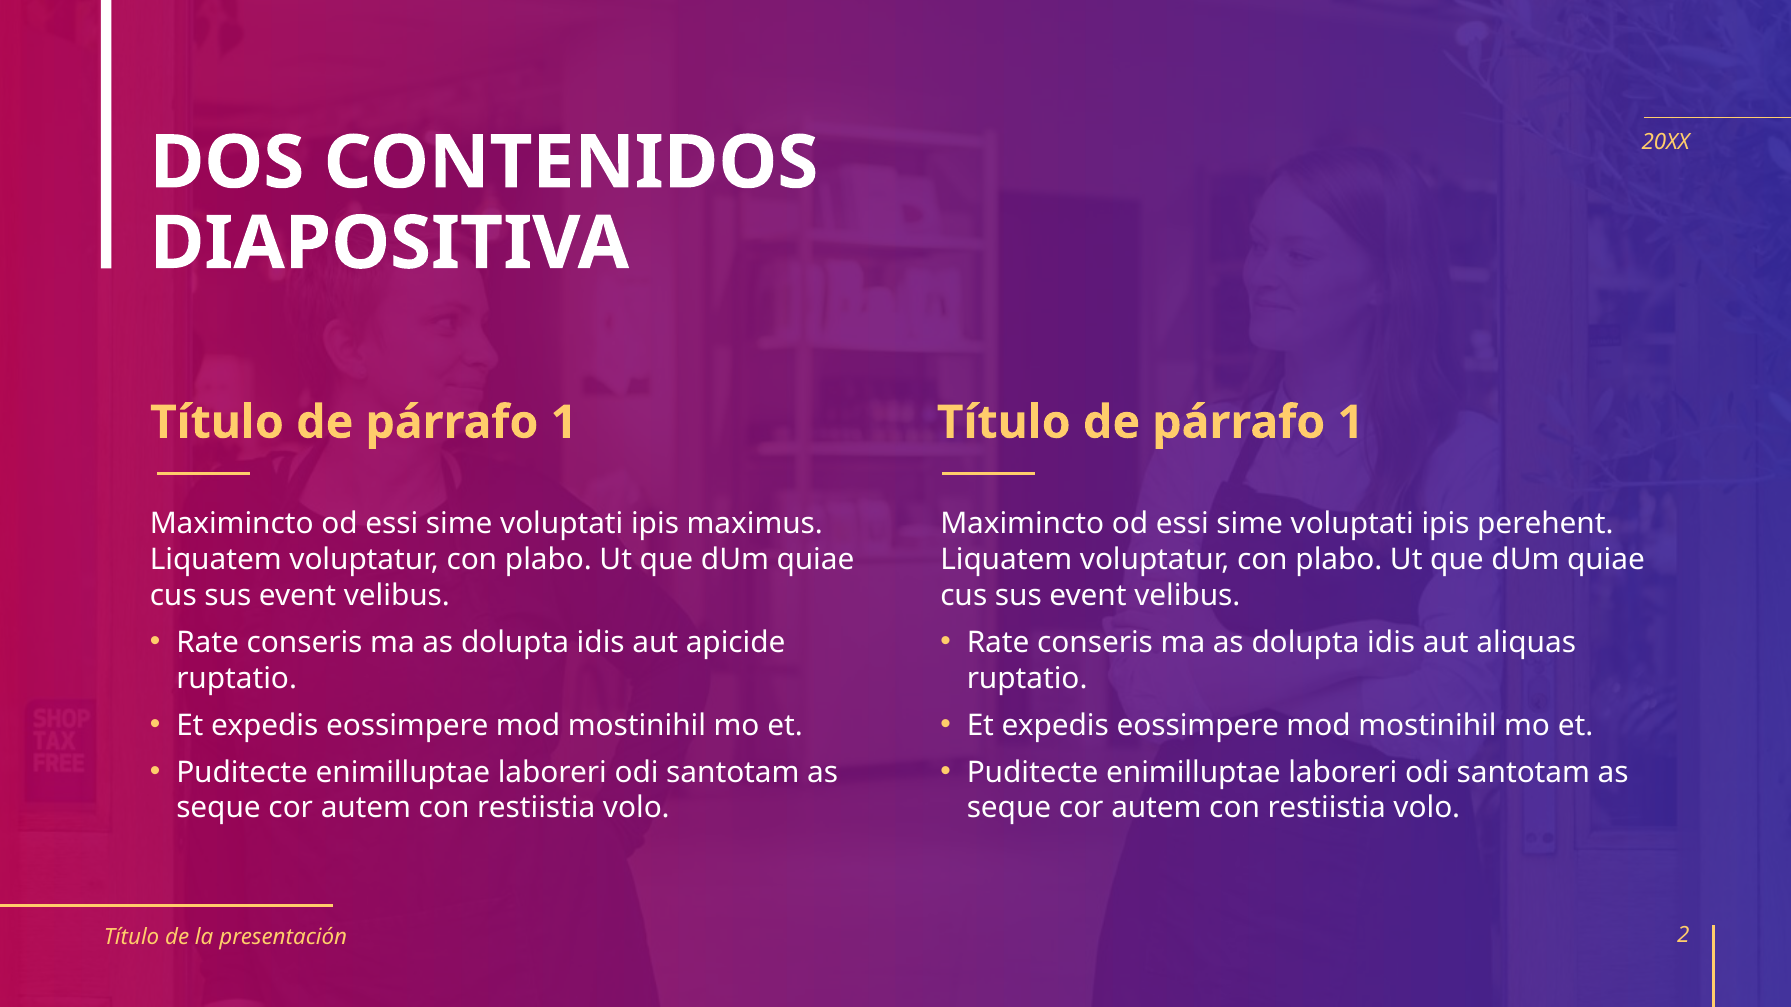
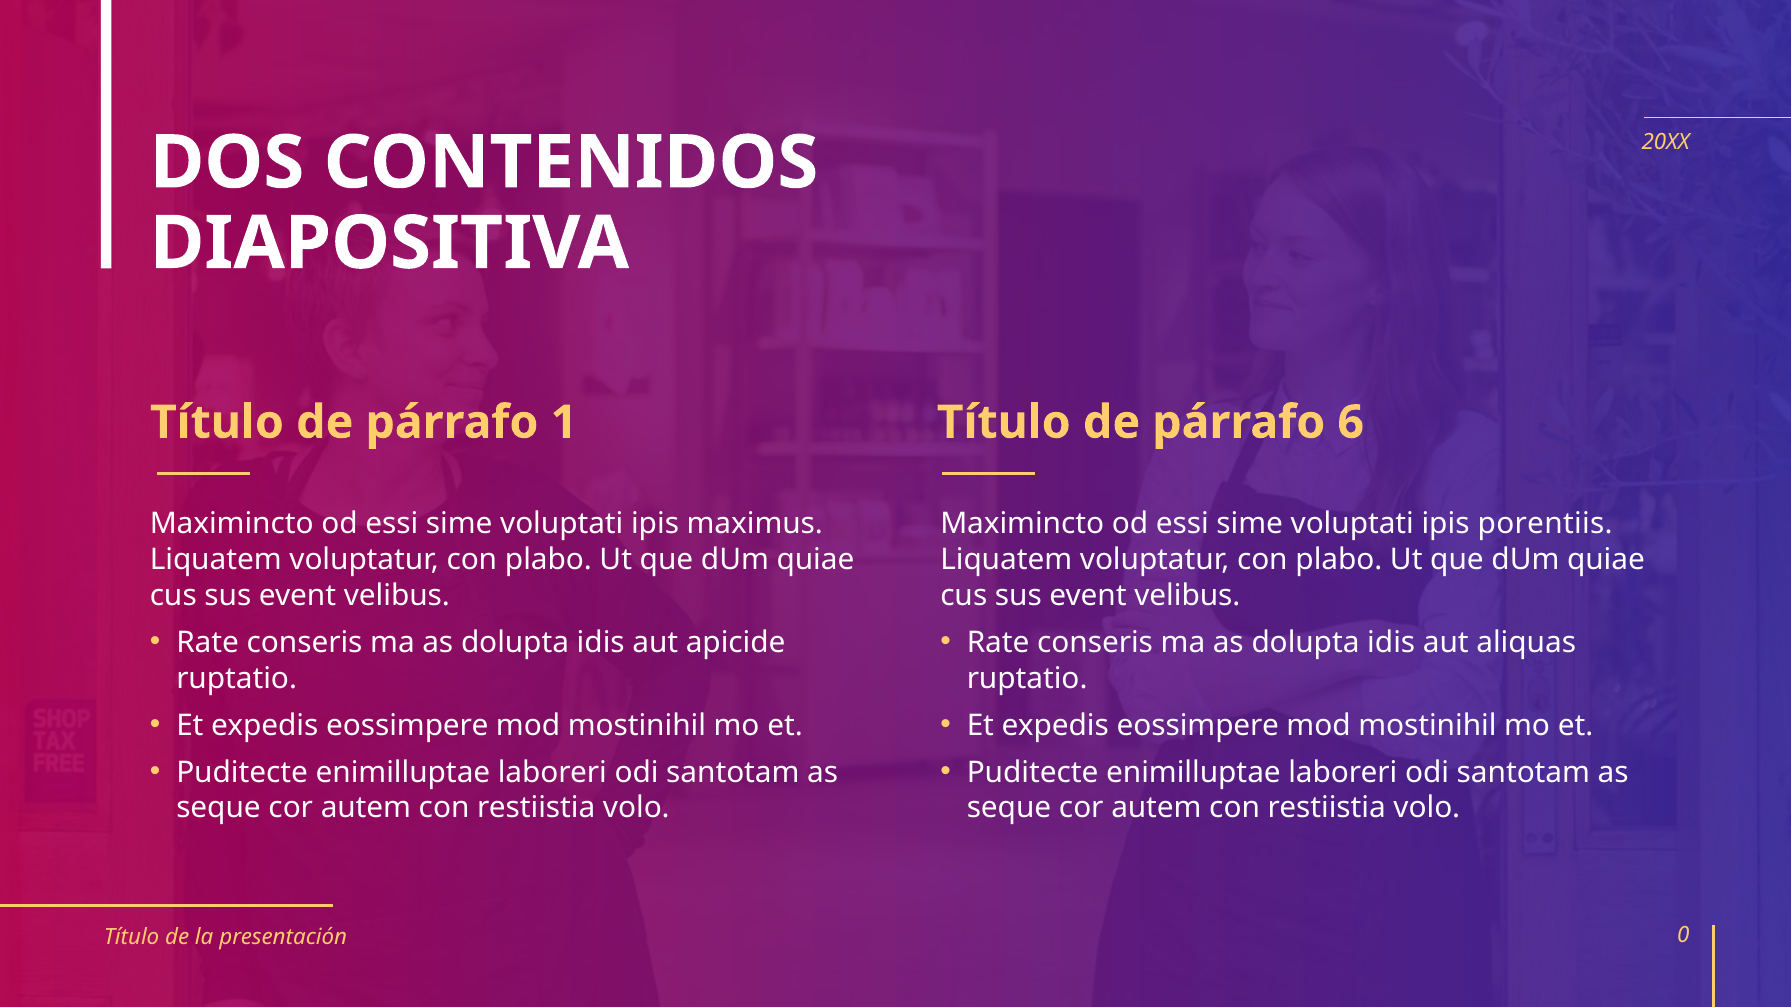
1: 1 -> 6 (1351, 423)
perehent: perehent -> porentiis (1545, 524)
2: 2 -> 0 (1683, 935)
